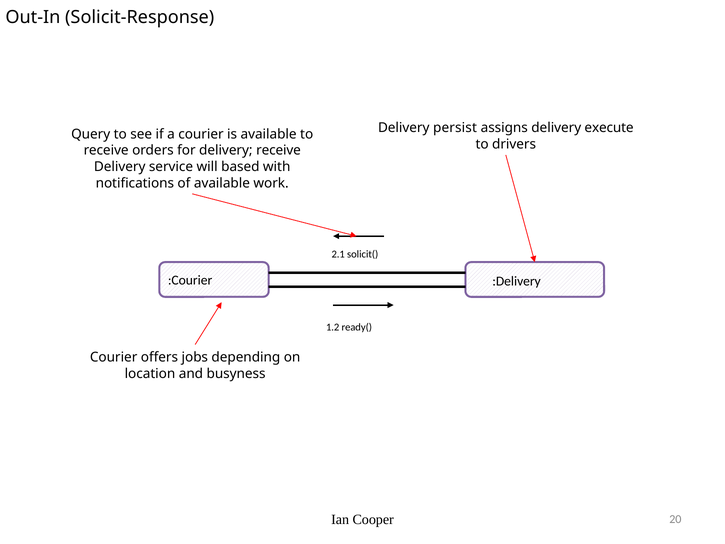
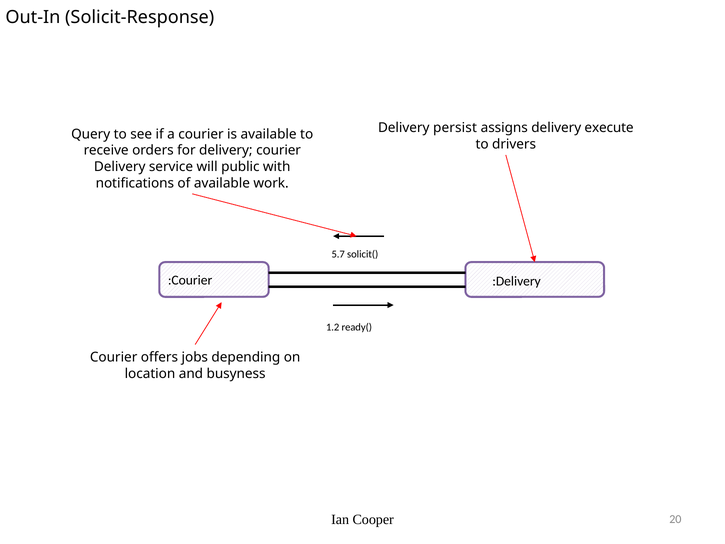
delivery receive: receive -> courier (279, 150)
based: based -> public (240, 167)
2.1: 2.1 -> 5.7 (338, 254)
